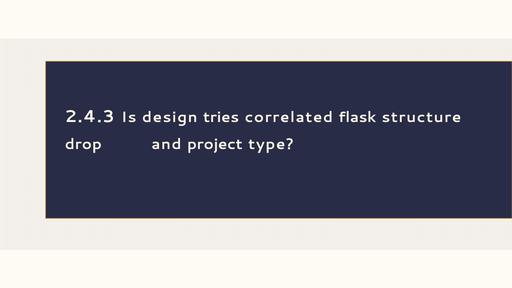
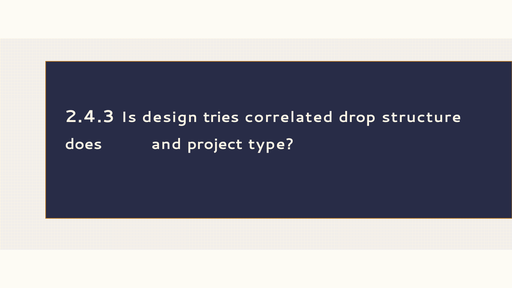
flask: flask -> drop (357, 117)
drop: drop -> does (83, 144)
